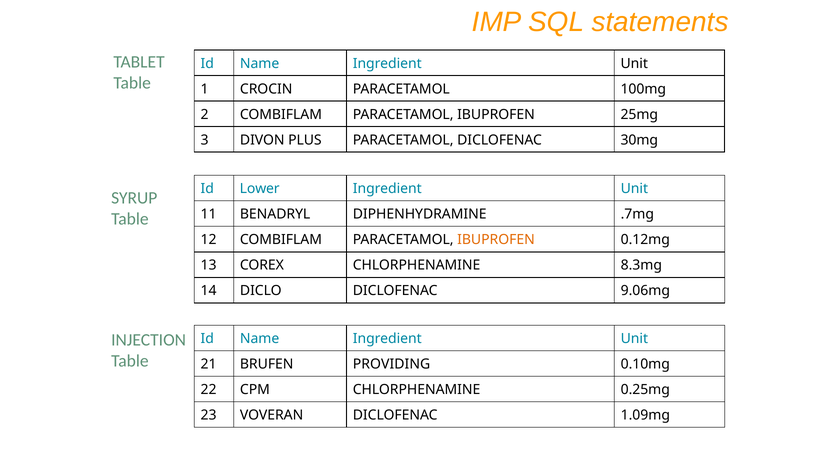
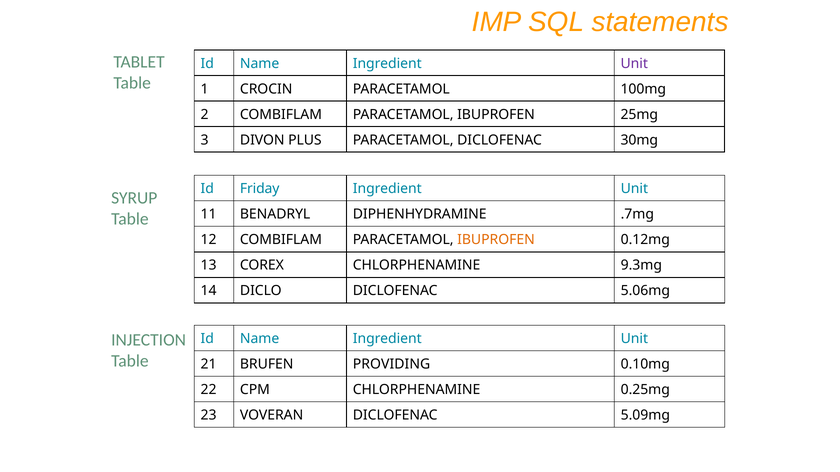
Unit colour: black -> purple (634, 63)
Lower: Lower -> Friday (260, 189)
8.3mg: 8.3mg -> 9.3mg (641, 266)
9.06mg: 9.06mg -> 5.06mg (645, 291)
1.09mg: 1.09mg -> 5.09mg (645, 416)
